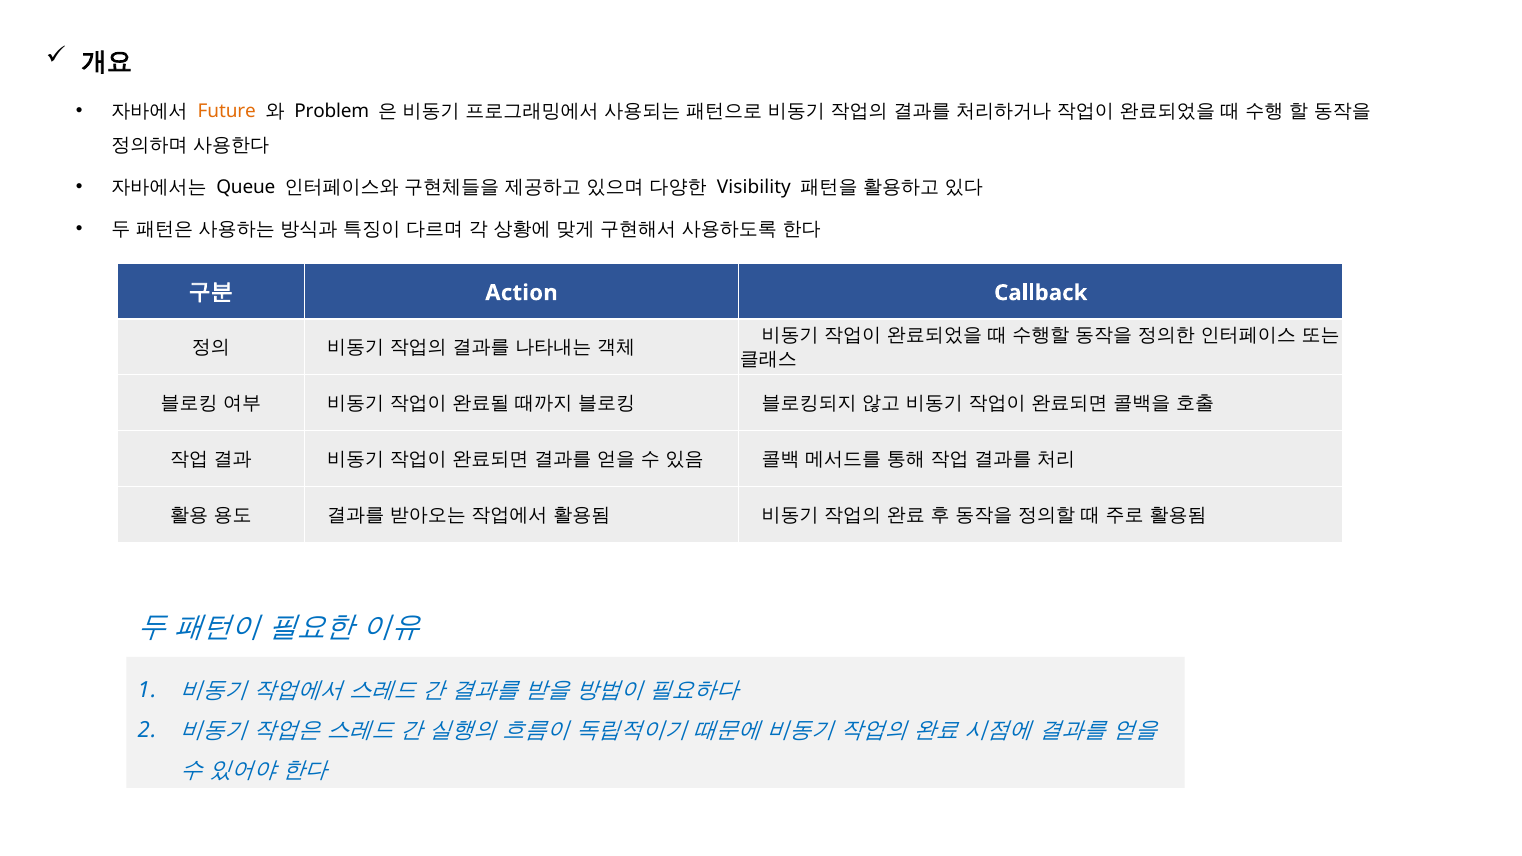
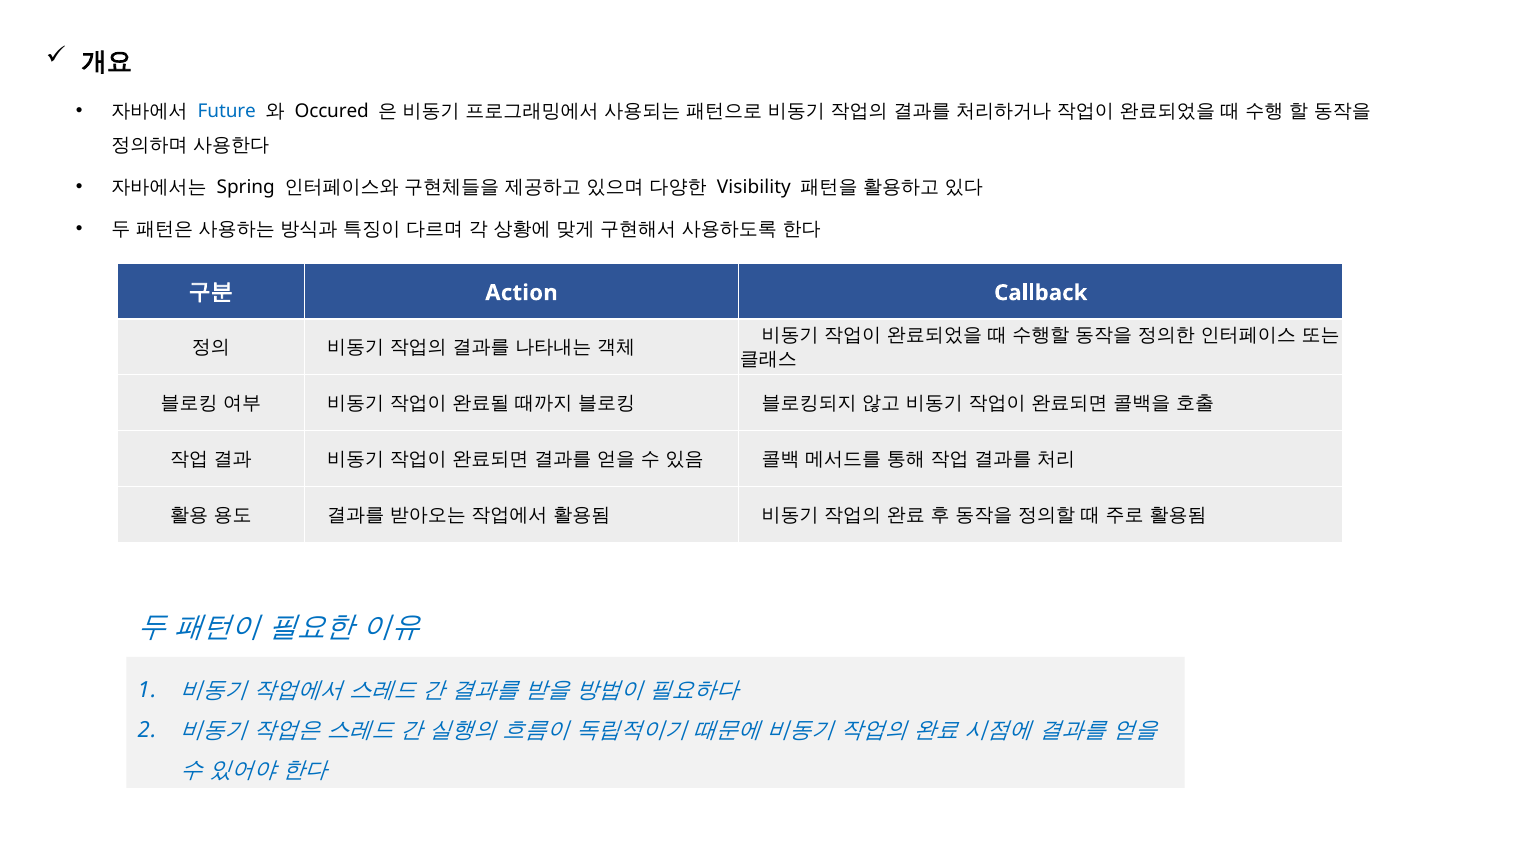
Future colour: orange -> blue (227, 111)
Problem: Problem -> Occured (332, 111)
Queue: Queue -> Spring (246, 187)
